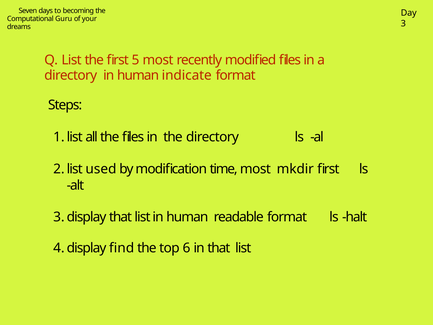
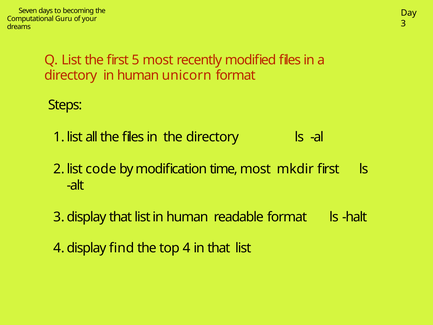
indicate: indicate -> unicorn (187, 75)
used: used -> code (101, 169)
6: 6 -> 4 (187, 248)
